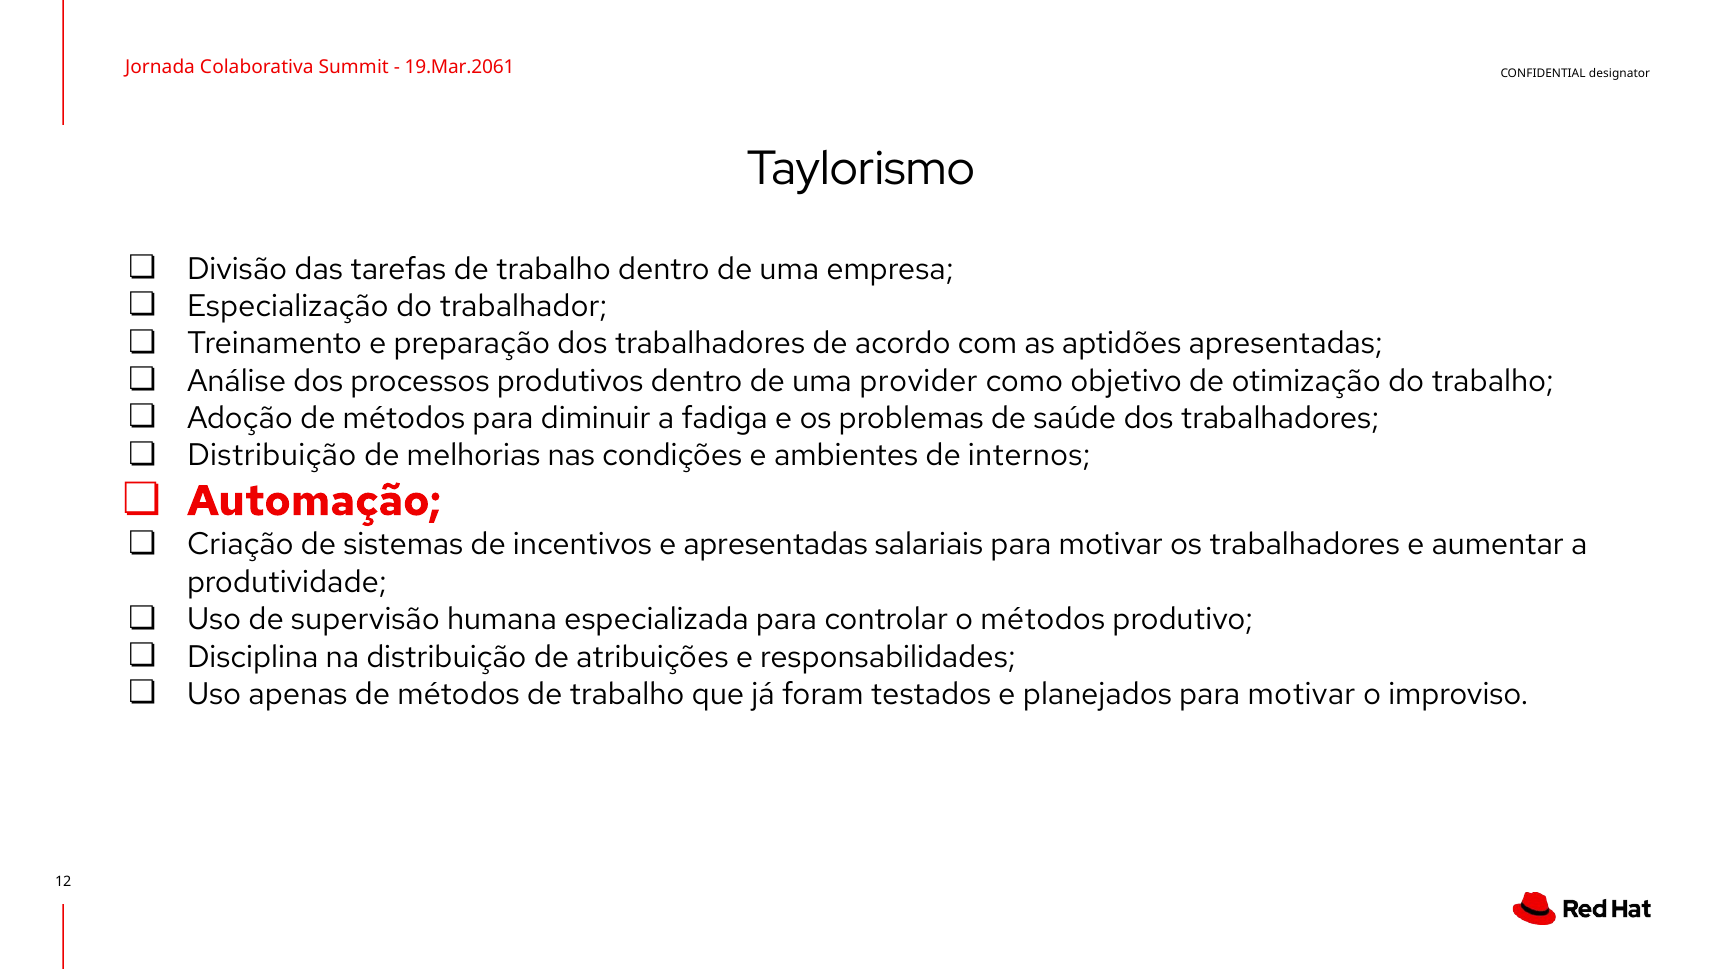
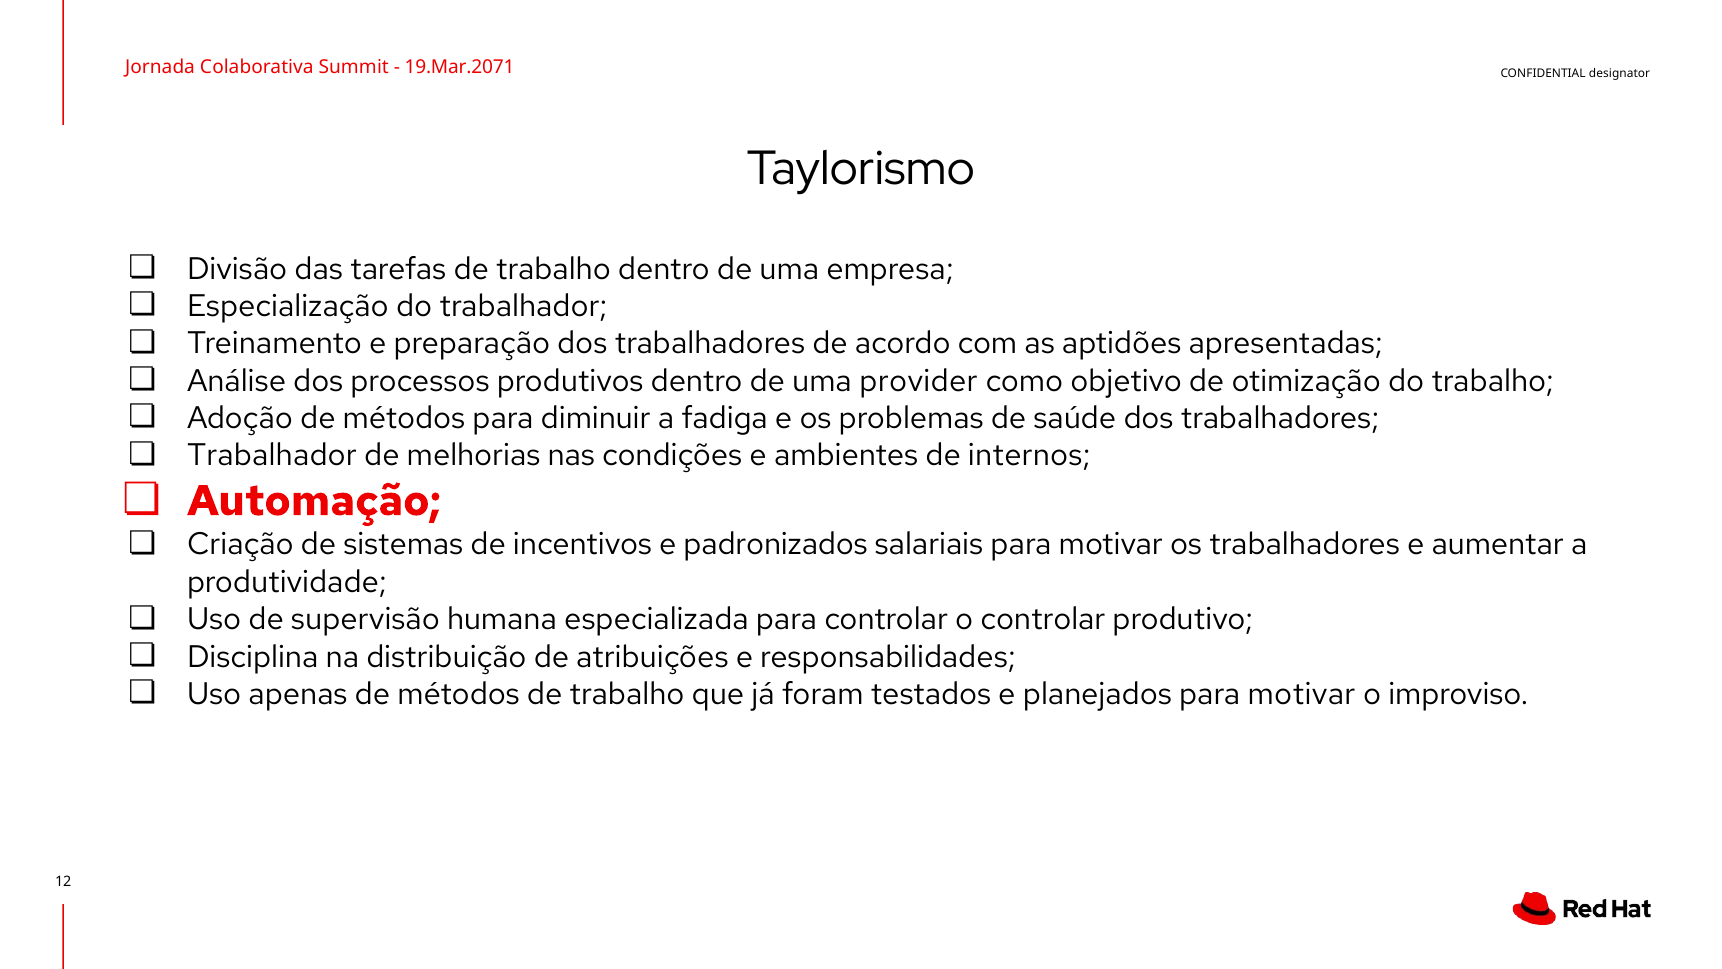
19.Mar.2061: 19.Mar.2061 -> 19.Mar.2071 (459, 67)
Distribuição: Distribuição -> Trabalhador (272, 455)
e apresentadas: apresentadas -> padronizados (776, 544)
o métodos: métodos -> controlar (1043, 619)
